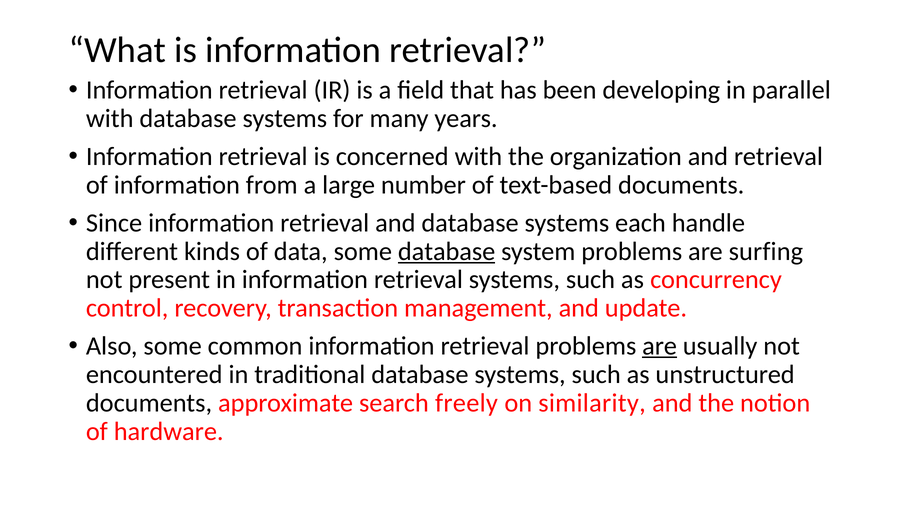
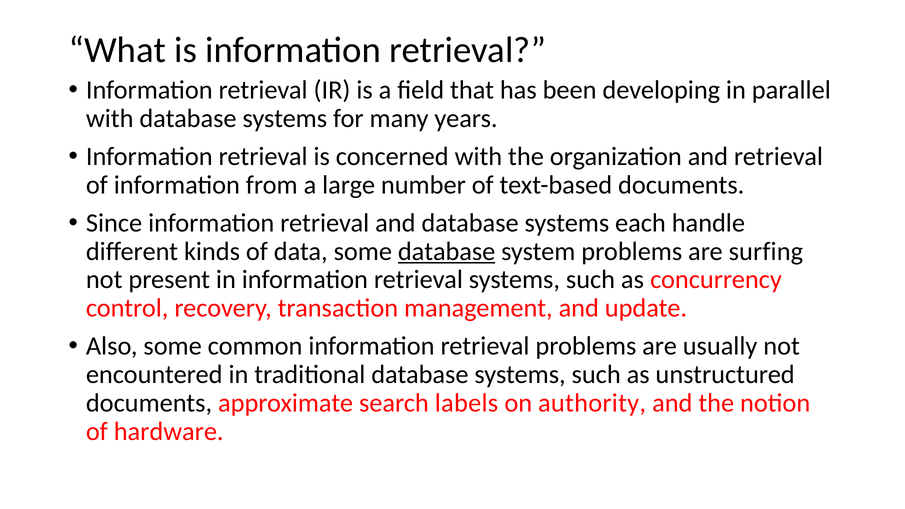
are underline: present -> none (660, 346)
freely: freely -> labels (466, 403)
similarity: similarity -> authority (592, 403)
